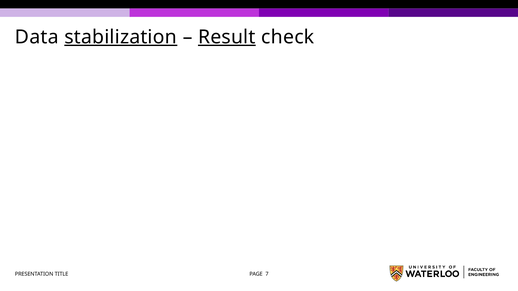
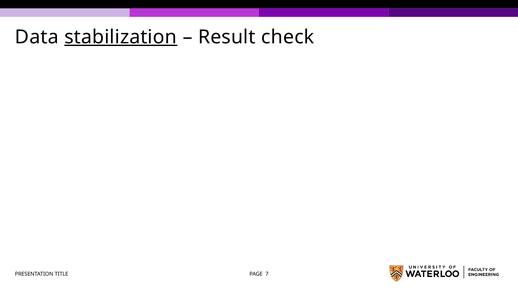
Result underline: present -> none (227, 37)
